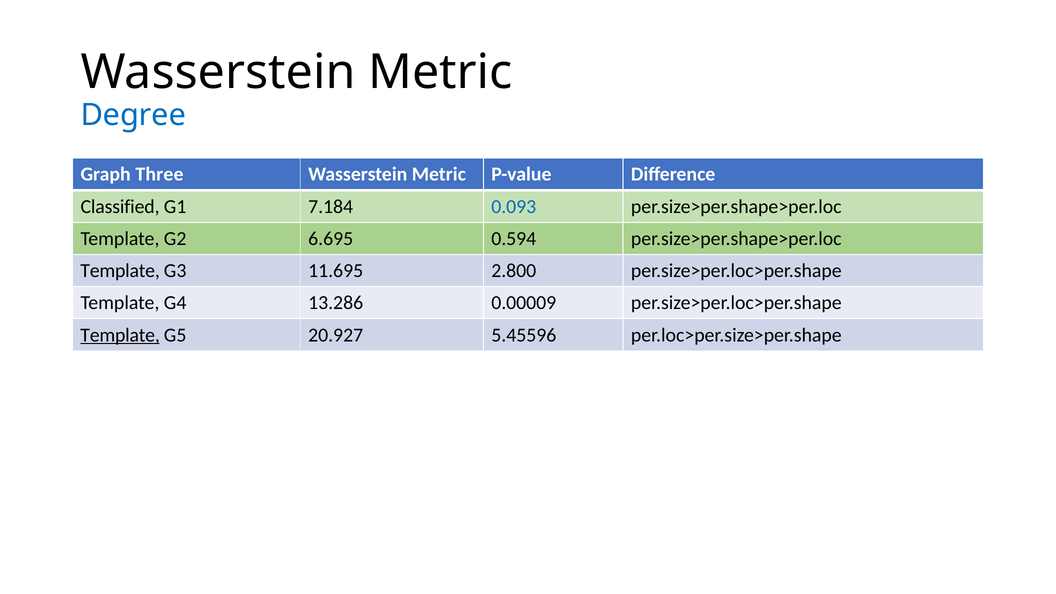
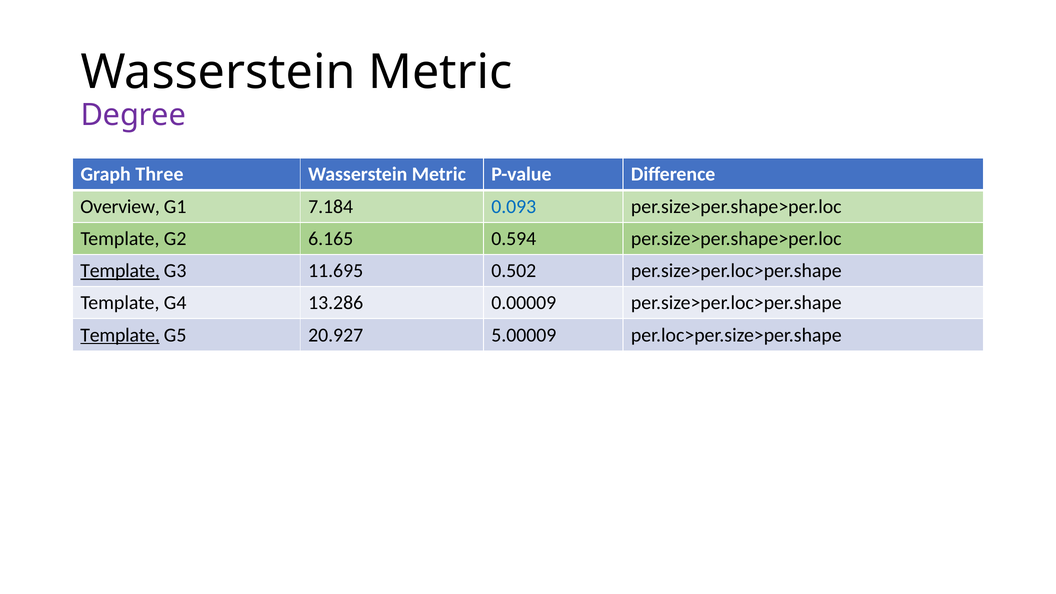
Degree colour: blue -> purple (133, 115)
Classified: Classified -> Overview (120, 207)
6.695: 6.695 -> 6.165 (331, 239)
Template underline: none -> present (120, 271)
2.800: 2.800 -> 0.502 (514, 271)
5.45596: 5.45596 -> 5.00009 (524, 335)
